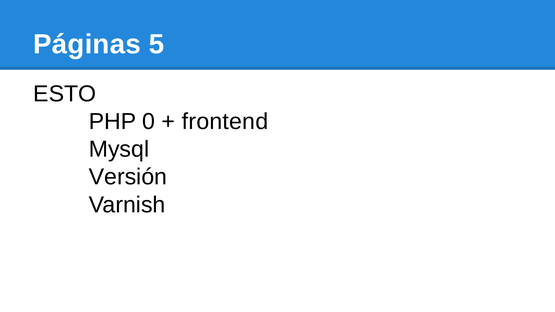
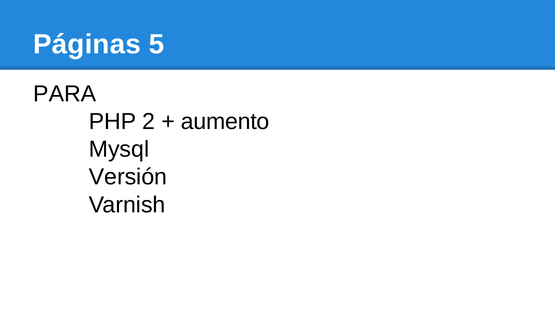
ESTO: ESTO -> PARA (65, 94)
0: 0 -> 2 (149, 122)
frontend: frontend -> aumento (225, 122)
